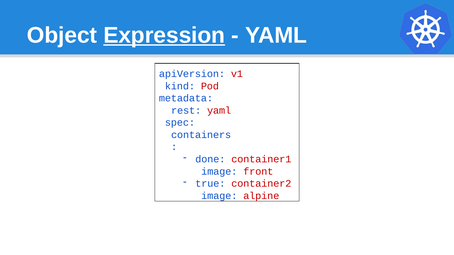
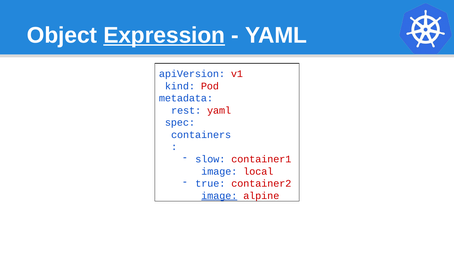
done: done -> slow (210, 159)
front: front -> local (258, 172)
image underline: none -> present (219, 196)
